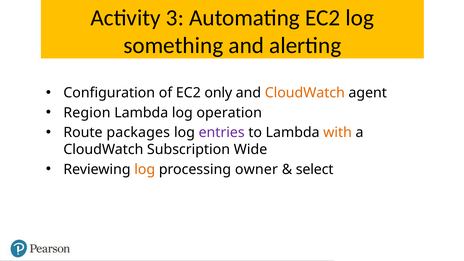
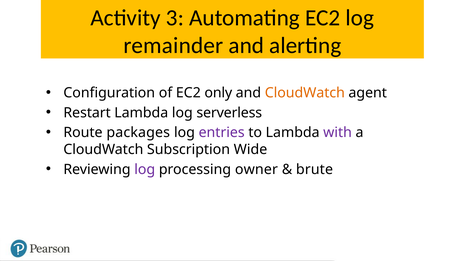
something: something -> remainder (173, 46)
Region: Region -> Restart (87, 113)
operation: operation -> serverless (229, 113)
with colour: orange -> purple (338, 133)
log colour: orange -> purple (145, 169)
select: select -> brute (314, 169)
